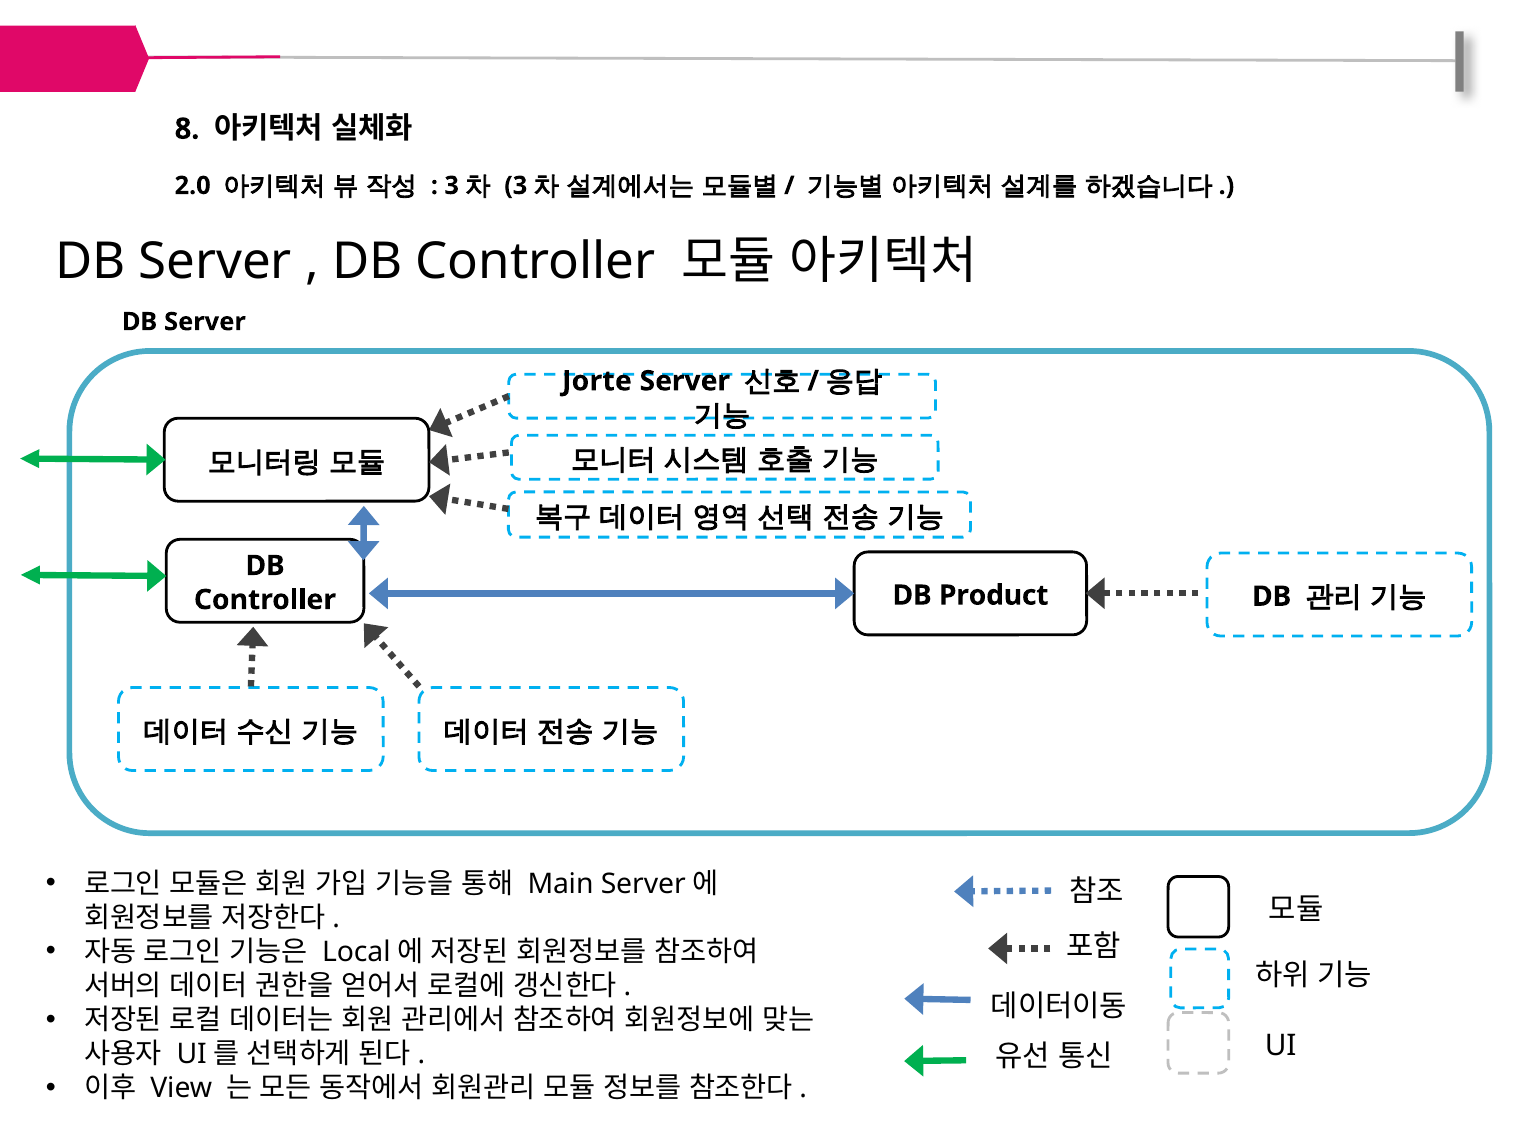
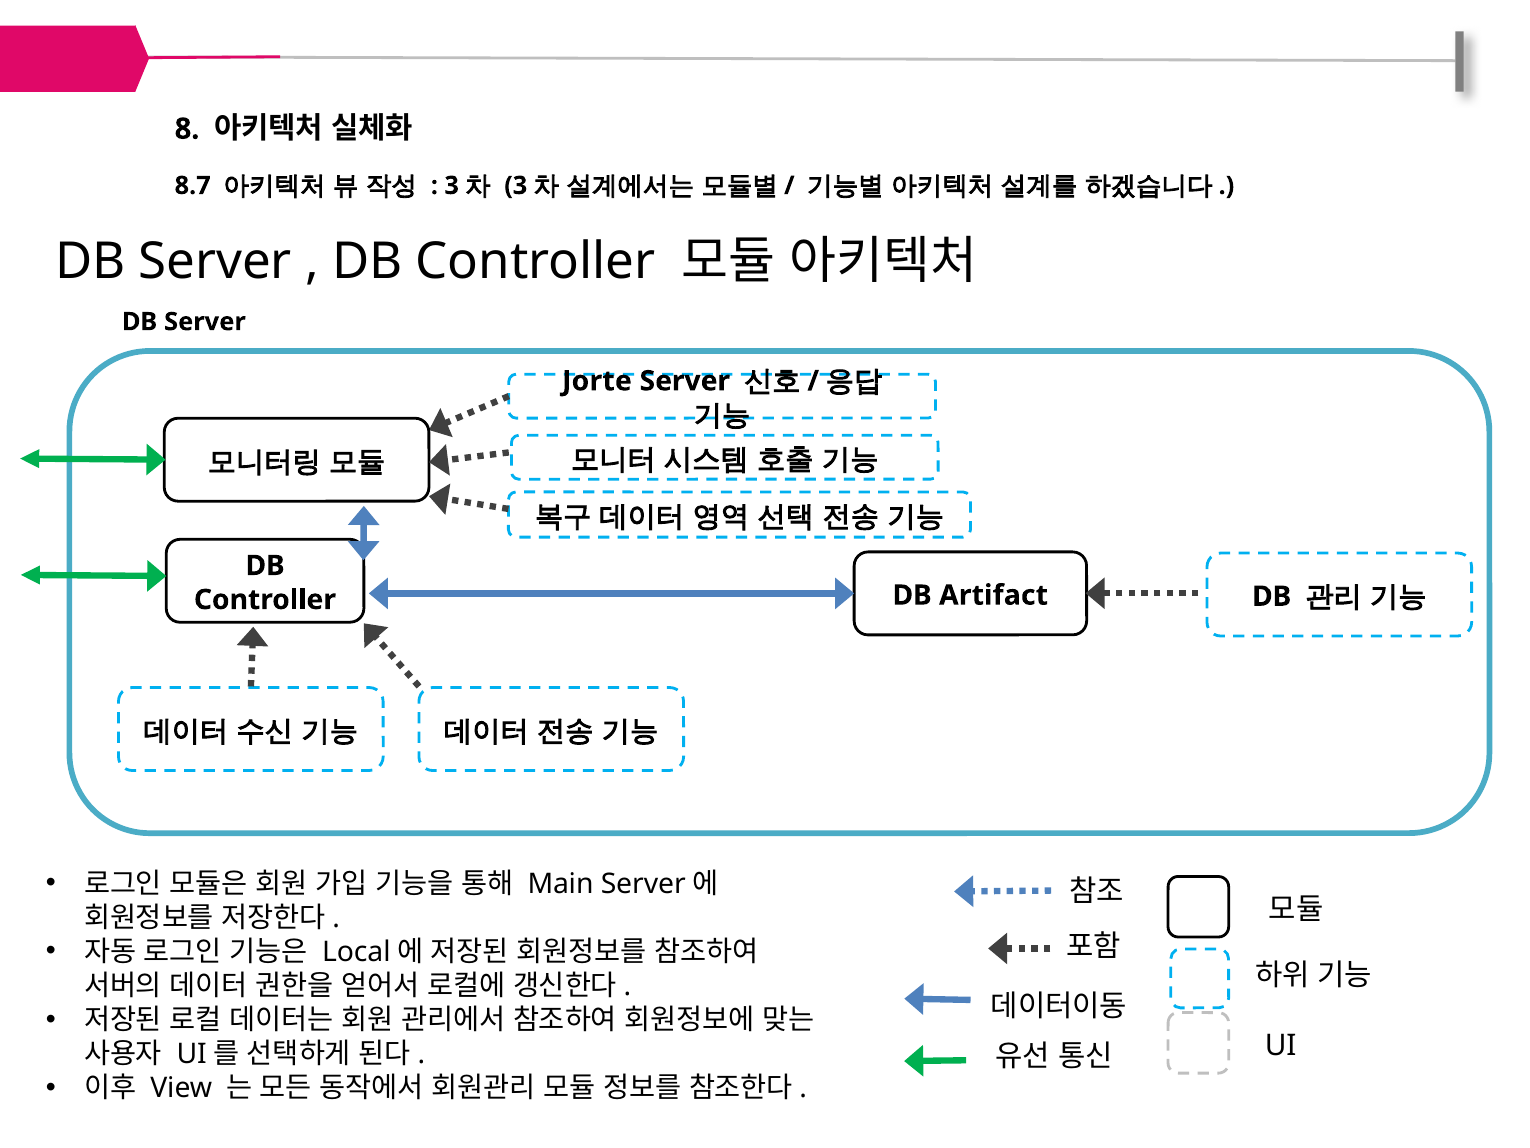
2.0: 2.0 -> 8.7 (193, 186)
Product: Product -> Artifact (994, 595)
